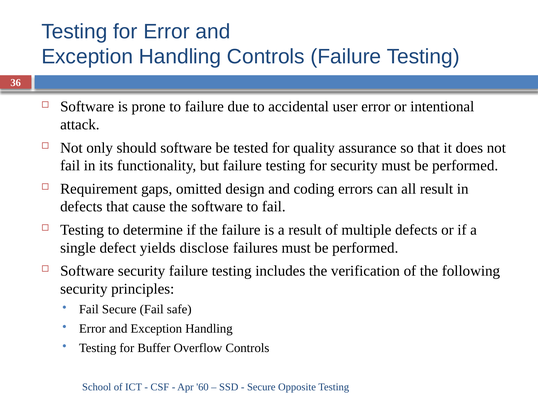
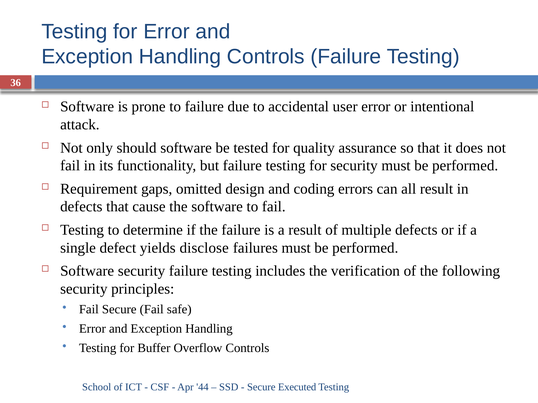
60: 60 -> 44 (202, 387)
Opposite: Opposite -> Executed (297, 387)
